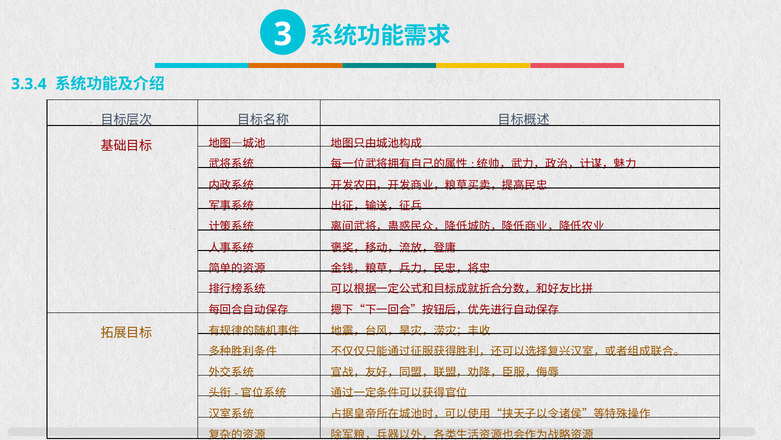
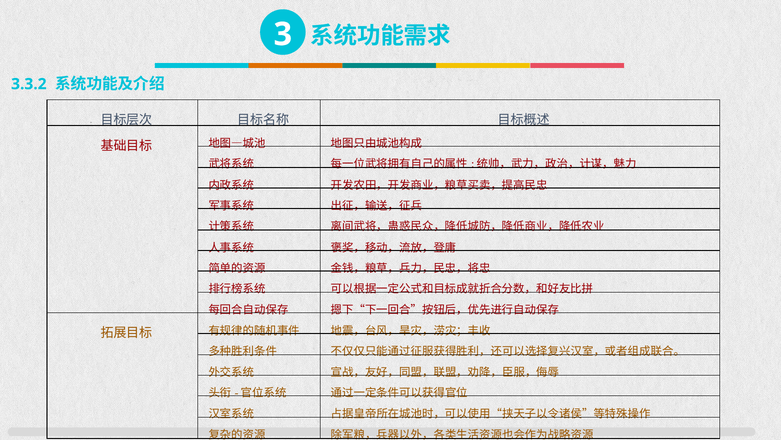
3.3.4: 3.3.4 -> 3.3.2 (29, 84)
